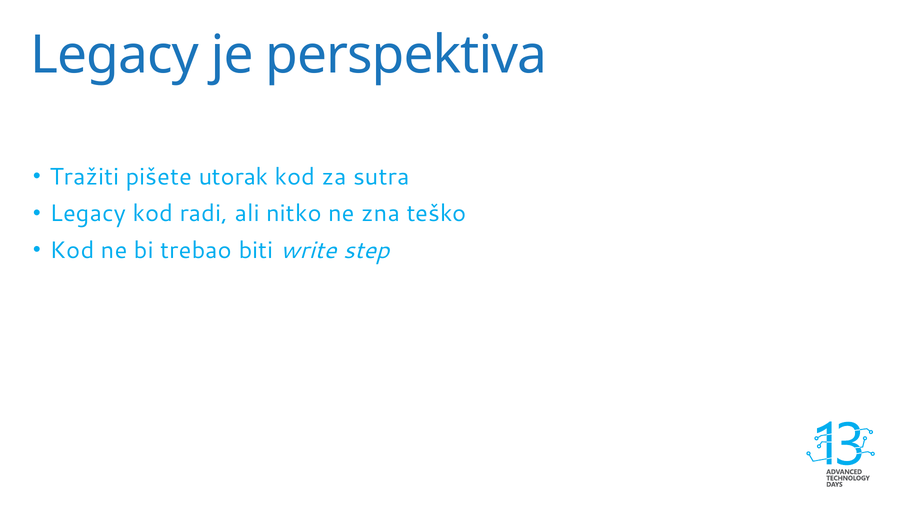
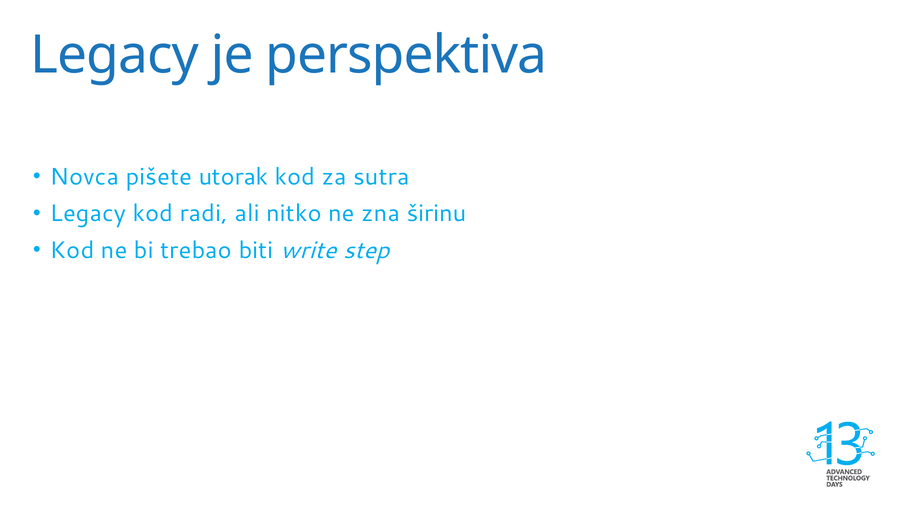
Tražiti: Tražiti -> Novca (85, 177)
teško: teško -> širinu (437, 214)
